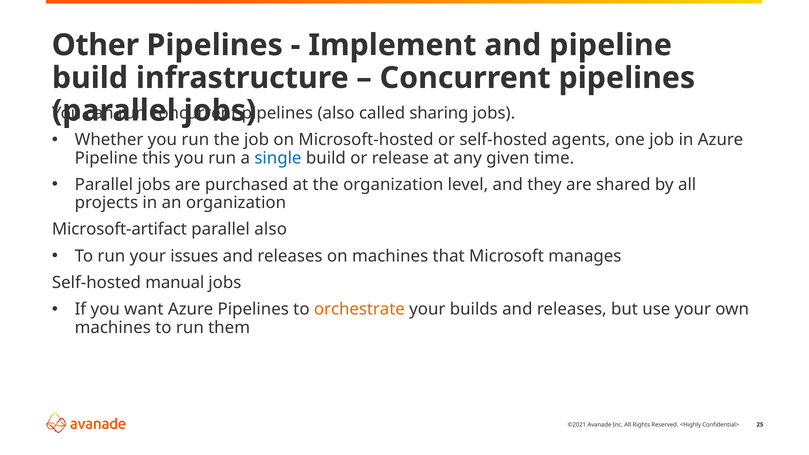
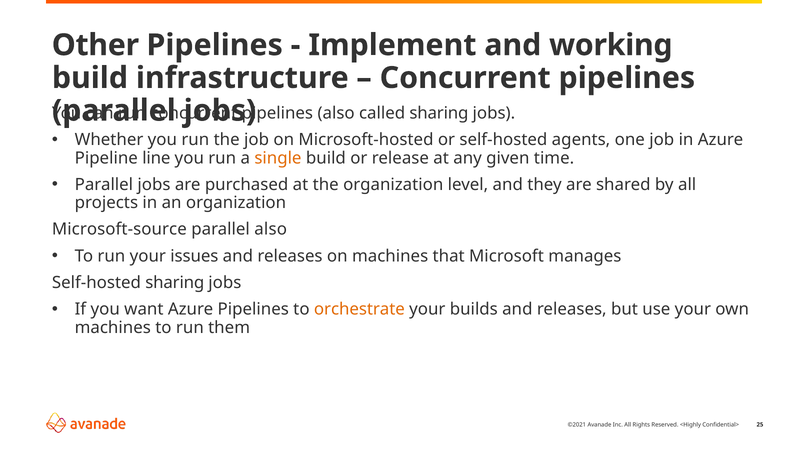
and pipeline: pipeline -> working (611, 45)
this: this -> line (156, 158)
single colour: blue -> orange (278, 158)
Microsoft-artifact: Microsoft-artifact -> Microsoft-source (119, 229)
Self-hosted manual: manual -> sharing (175, 283)
